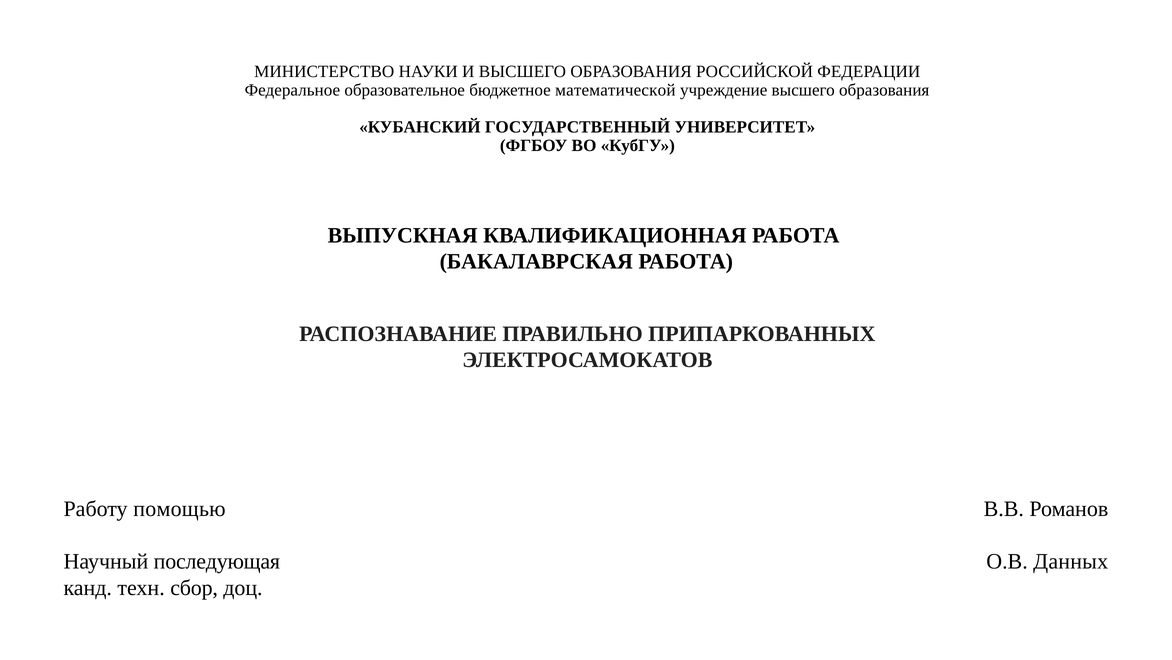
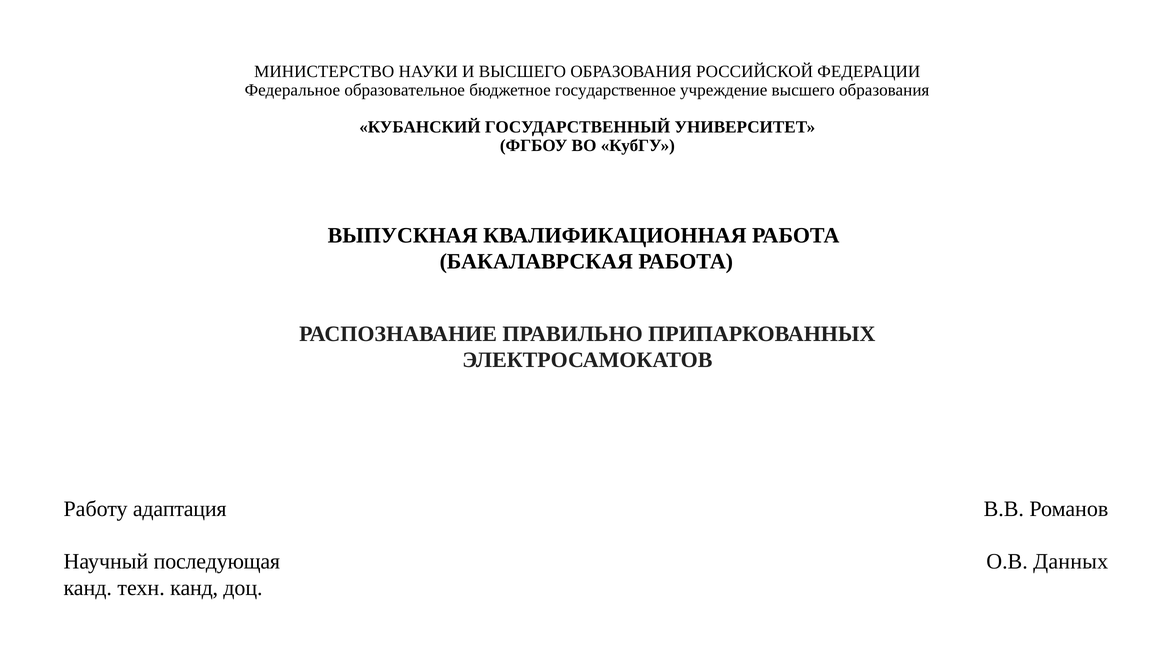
математической: математической -> государственное (615, 90)
помощью: помощью -> адаптация (180, 508)
техн сбор: сбор -> канд (194, 587)
